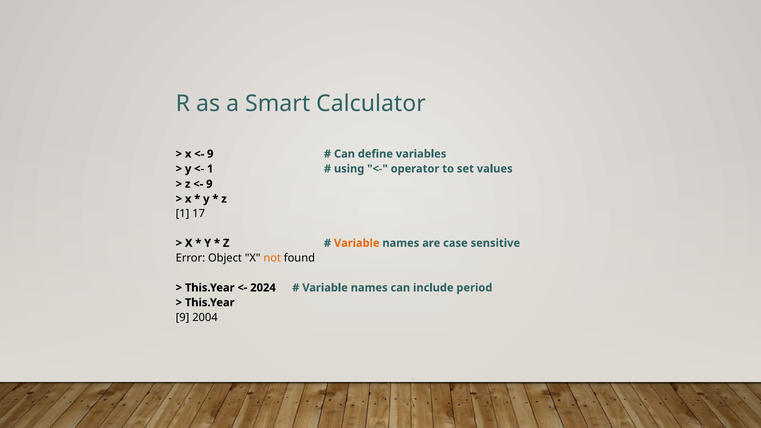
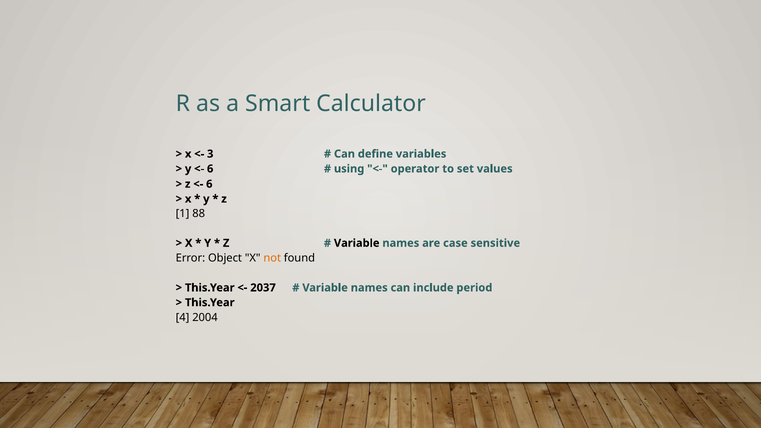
9: 9 -> 3 (210, 154)
1: 1 -> 6 (210, 169)
9: 9 -> 6 (209, 184)
17: 17 -> 88 (199, 214)
Variable colour: orange -> black (357, 243)
2024: 2024 -> 2037 (263, 288)
9: 9 -> 4 (183, 318)
